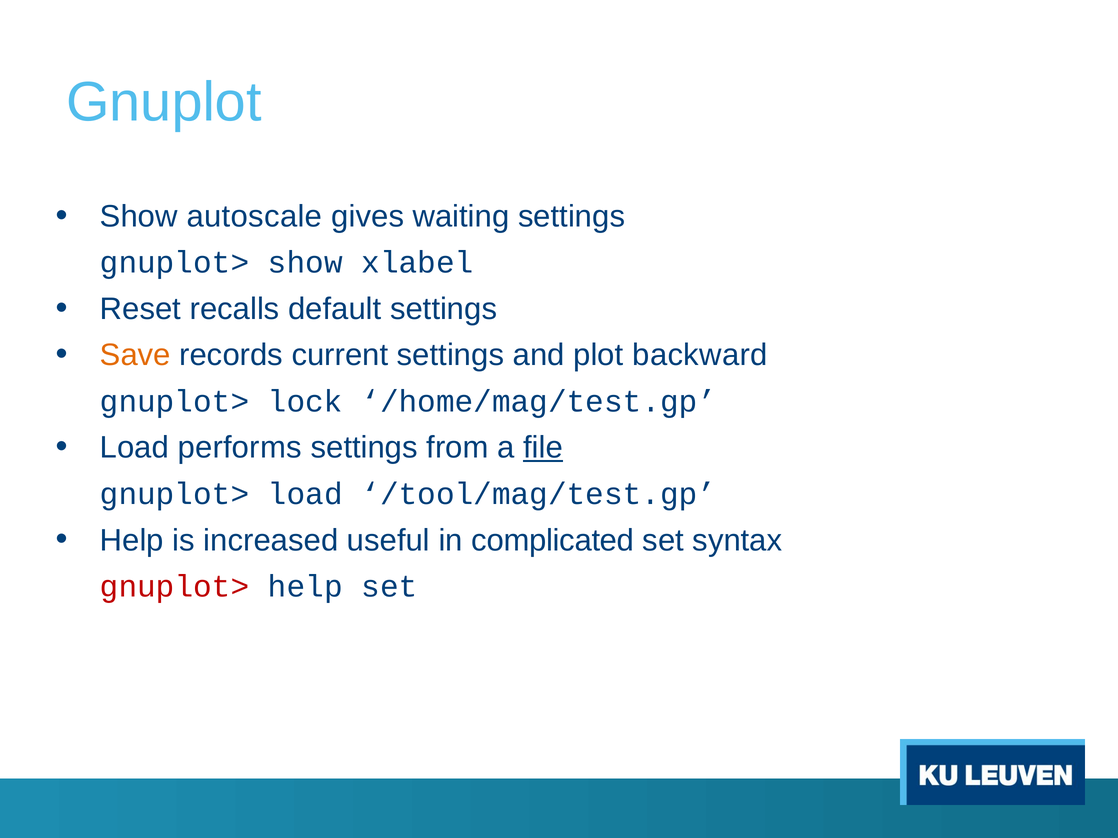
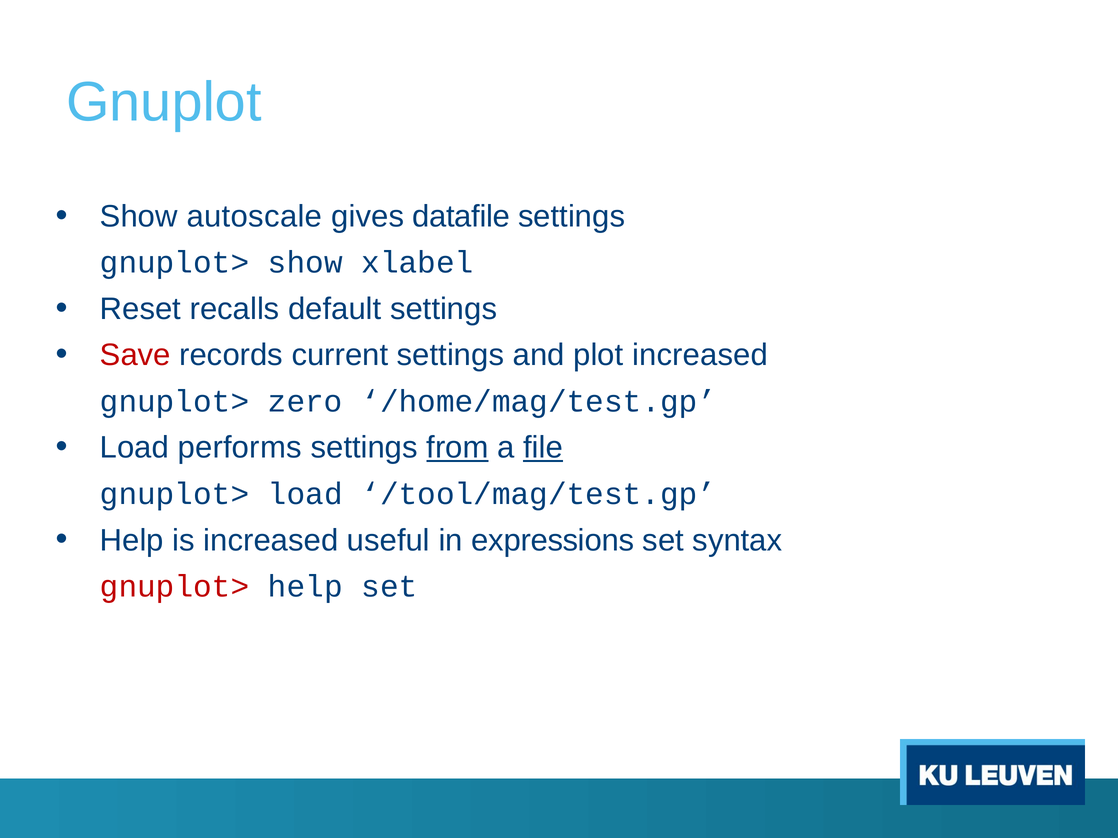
waiting: waiting -> datafile (461, 216)
Save colour: orange -> red (135, 355)
plot backward: backward -> increased (700, 355)
lock: lock -> zero (305, 402)
from underline: none -> present (457, 448)
complicated: complicated -> expressions (553, 541)
